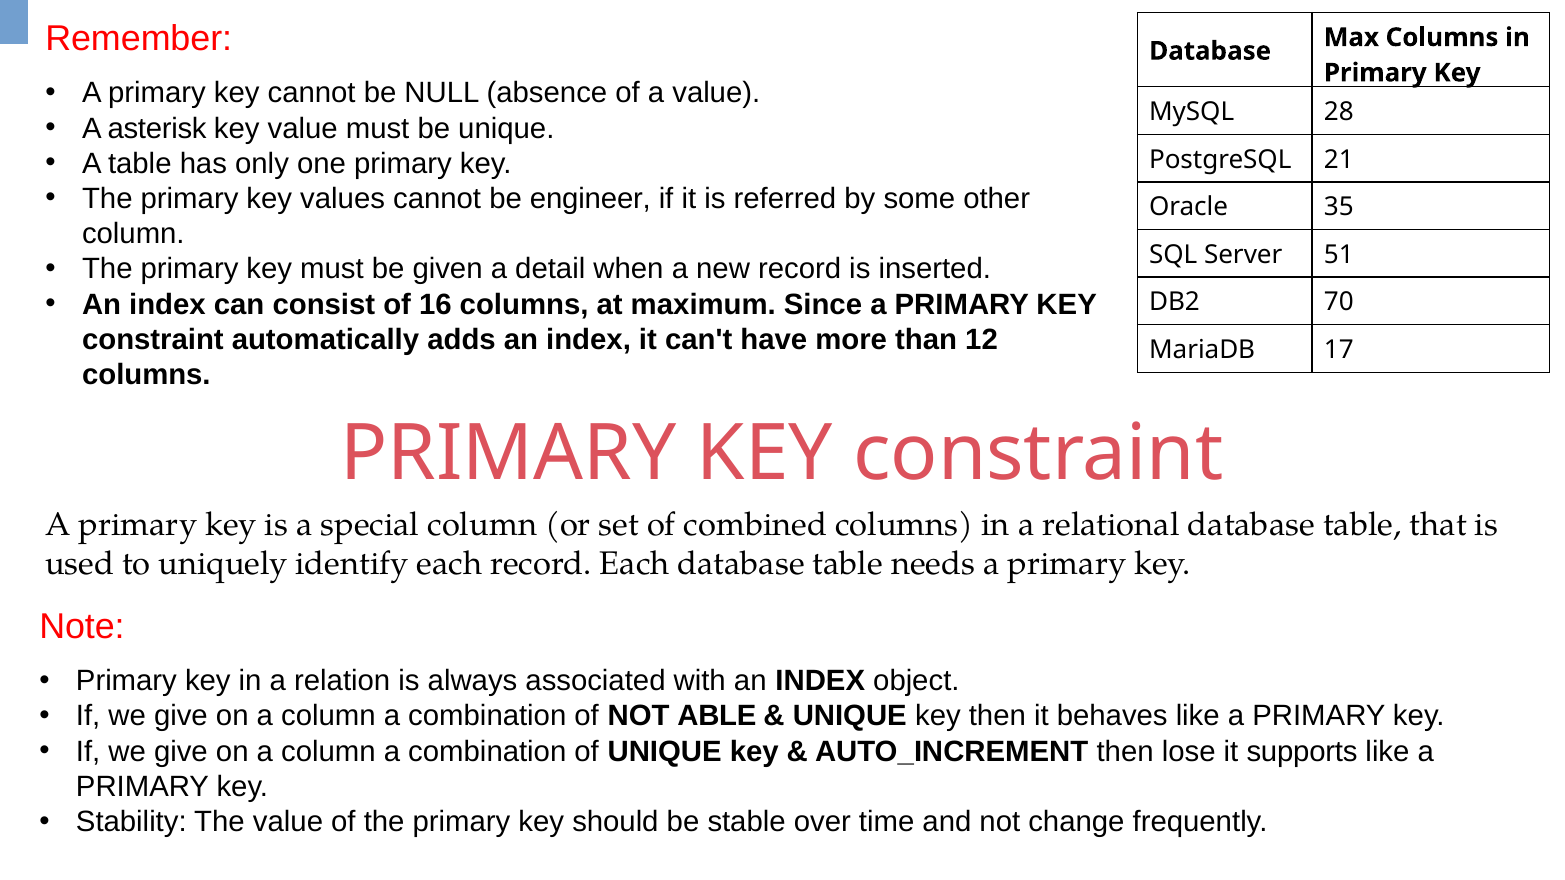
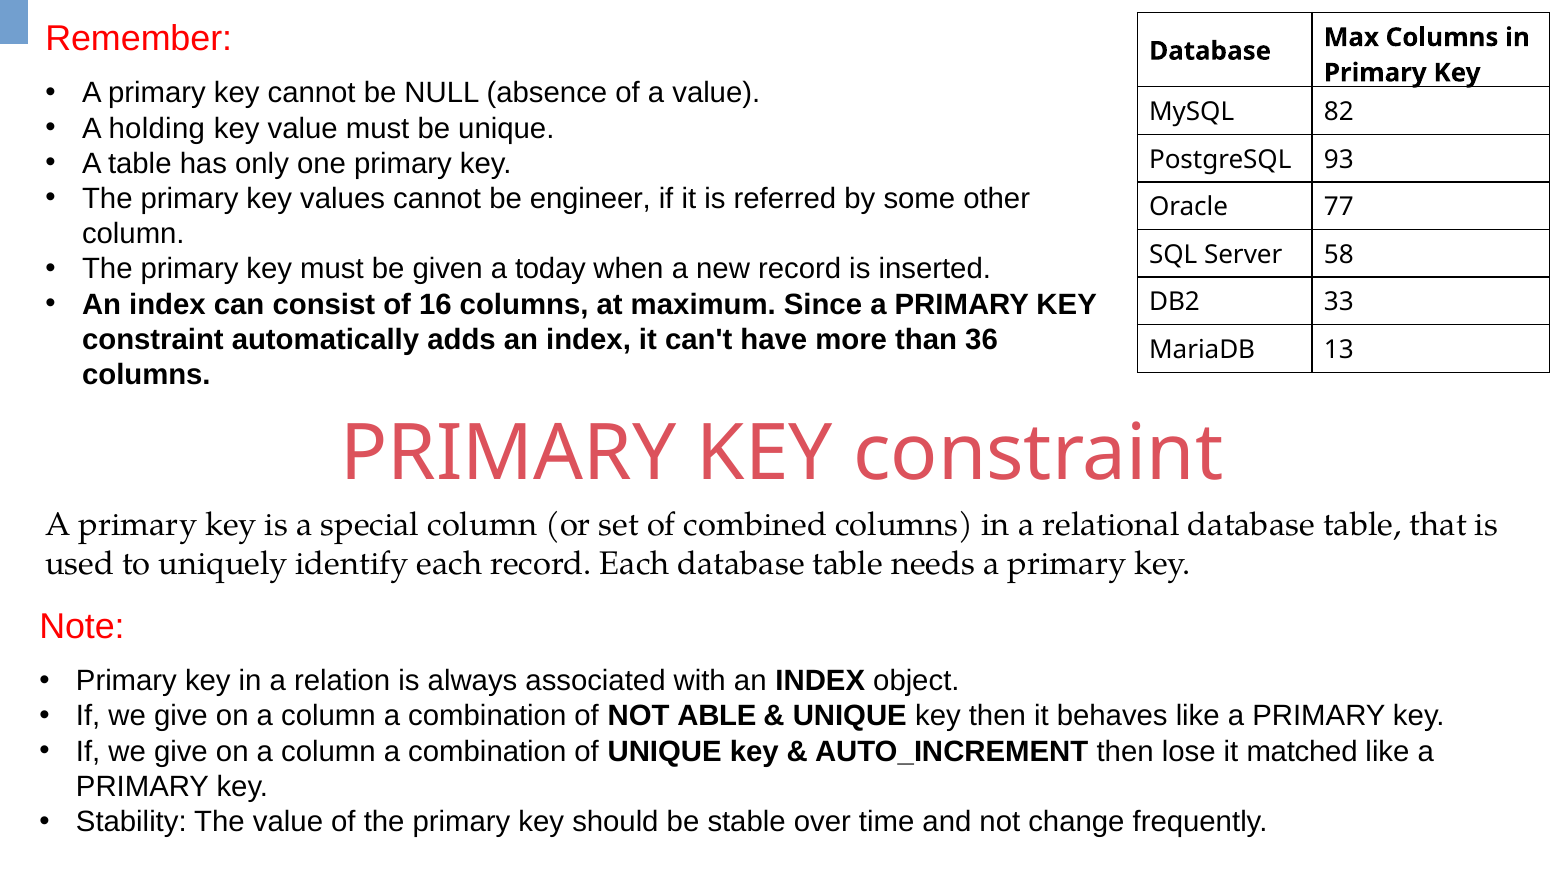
28: 28 -> 82 (1339, 112)
asterisk: asterisk -> holding (157, 129)
21: 21 -> 93 (1339, 159)
35: 35 -> 77 (1339, 207)
51: 51 -> 58 (1339, 255)
detail: detail -> today (550, 269)
70: 70 -> 33 (1339, 302)
12: 12 -> 36 (982, 340)
17: 17 -> 13 (1339, 350)
supports: supports -> matched (1302, 752)
